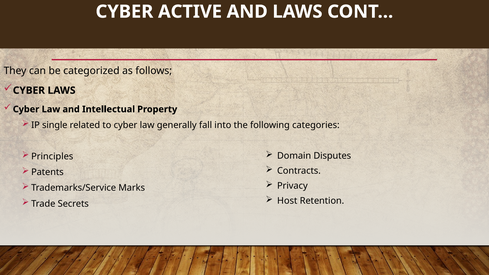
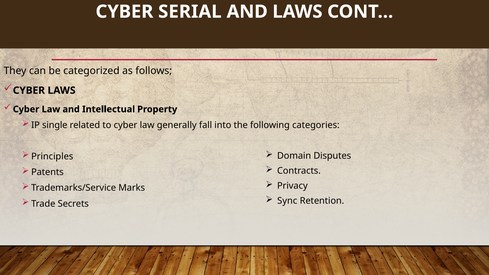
ACTIVE: ACTIVE -> SERIAL (190, 12)
Host: Host -> Sync (287, 201)
